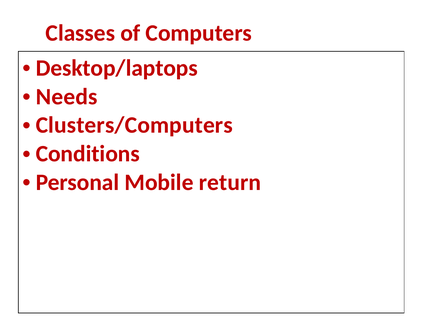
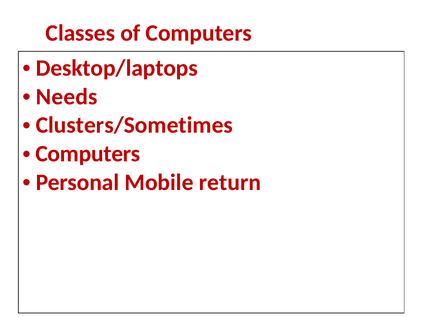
Clusters/Computers: Clusters/Computers -> Clusters/Sometimes (134, 125)
Conditions: Conditions -> Computers (88, 154)
